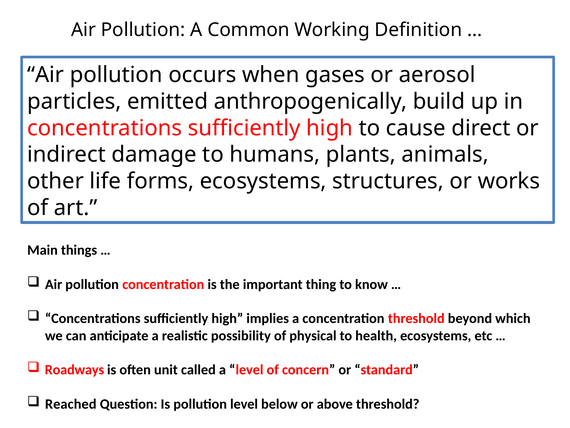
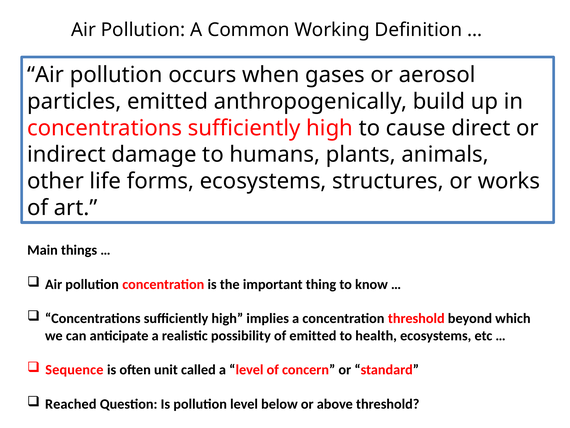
of physical: physical -> emitted (313, 335)
Roadways: Roadways -> Sequence (74, 370)
